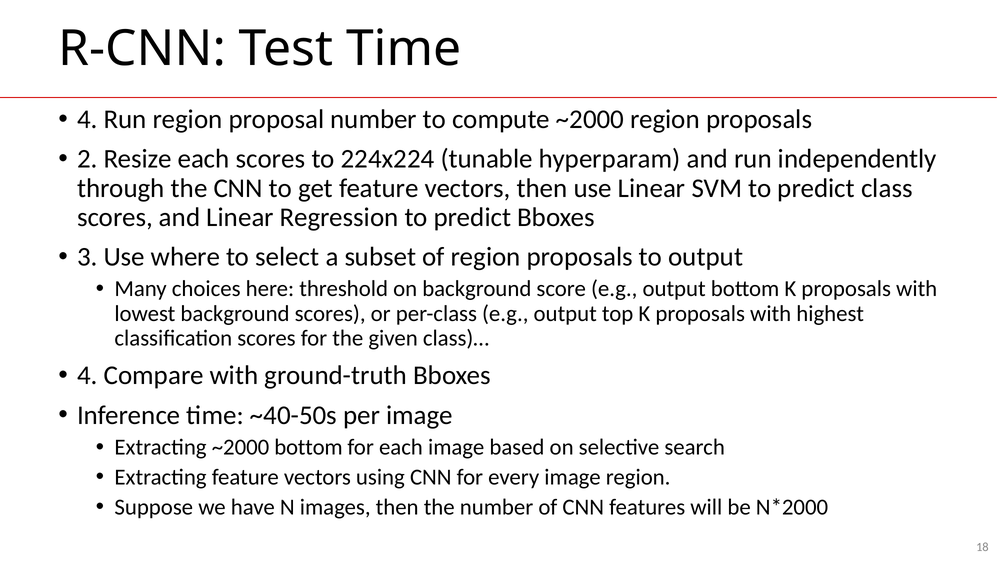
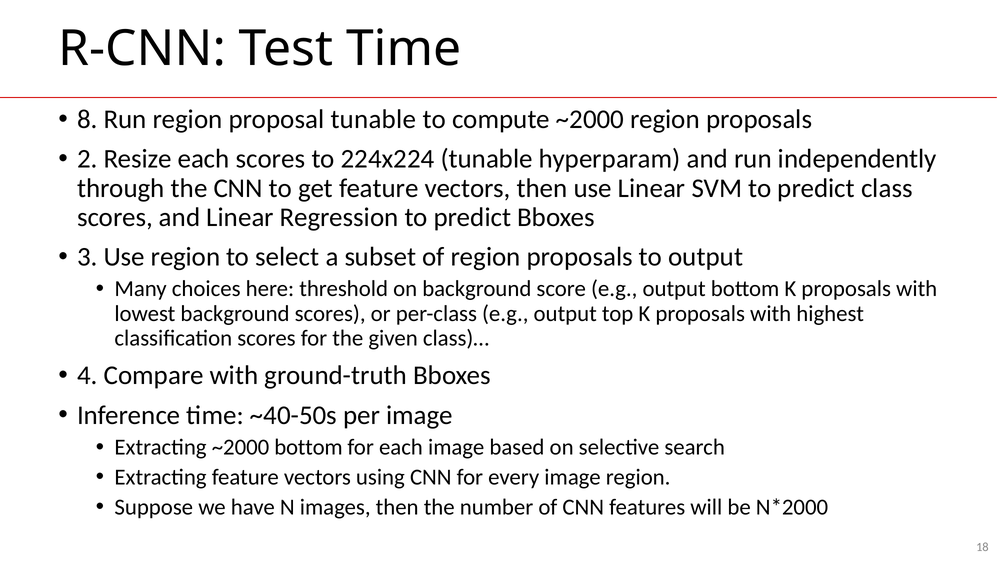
4: 4 -> 8 (87, 119)
proposal number: number -> tunable (373, 119)
Use where: where -> region (186, 257)
